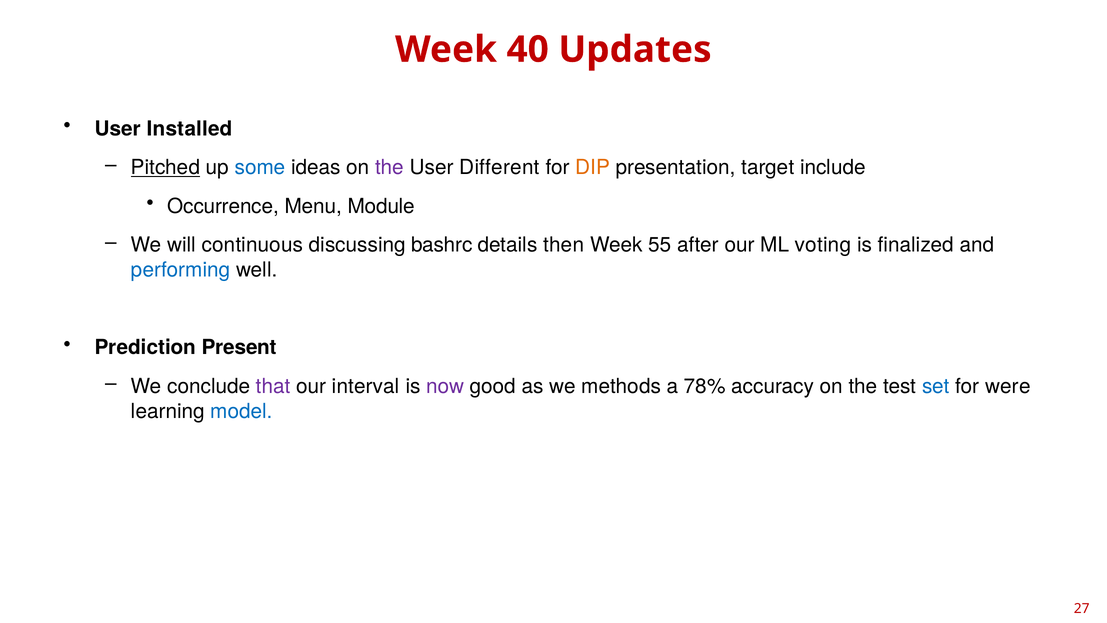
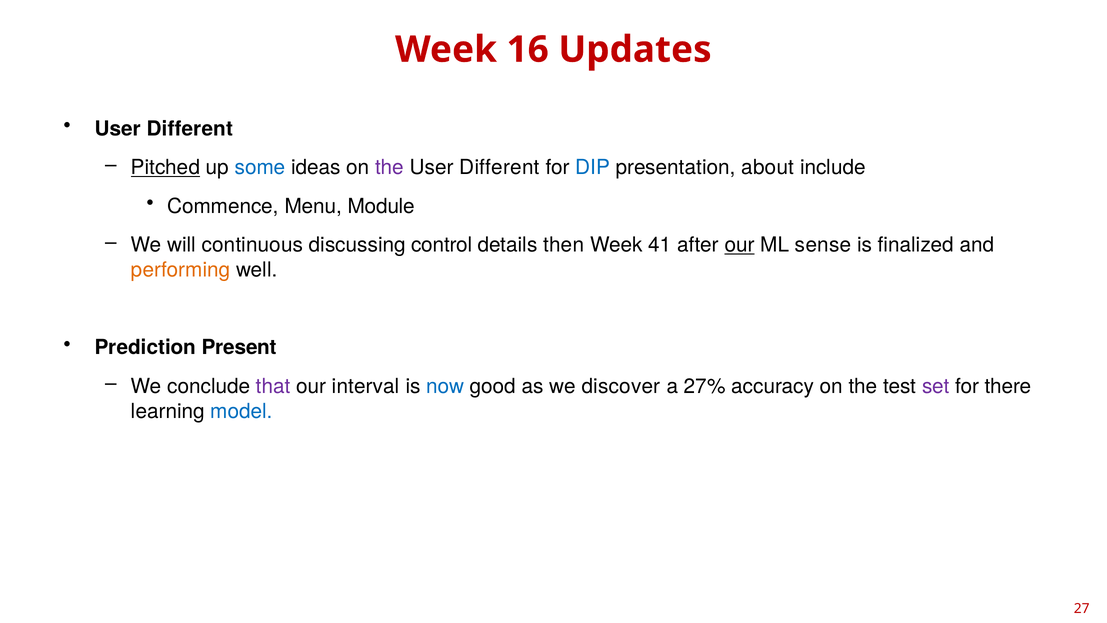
40: 40 -> 16 (528, 50)
Installed: Installed -> Different (190, 129)
DIP colour: orange -> blue (593, 167)
target: target -> about (768, 167)
Occurrence: Occurrence -> Commence (223, 206)
bashrc: bashrc -> control (442, 245)
55: 55 -> 41 (660, 245)
our underline: none -> present (740, 245)
voting: voting -> sense (823, 245)
performing colour: blue -> orange (181, 270)
now colour: purple -> blue (445, 386)
methods: methods -> discover (621, 386)
78%: 78% -> 27% (705, 386)
set colour: blue -> purple (936, 386)
were: were -> there (1008, 386)
